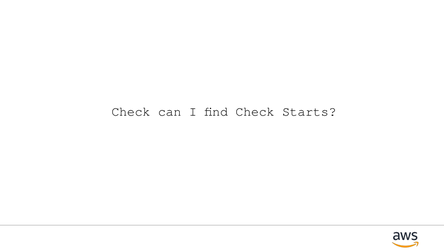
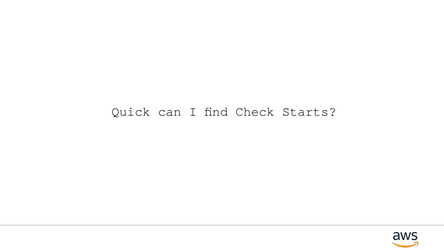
Check: Check -> Quick (131, 111)
